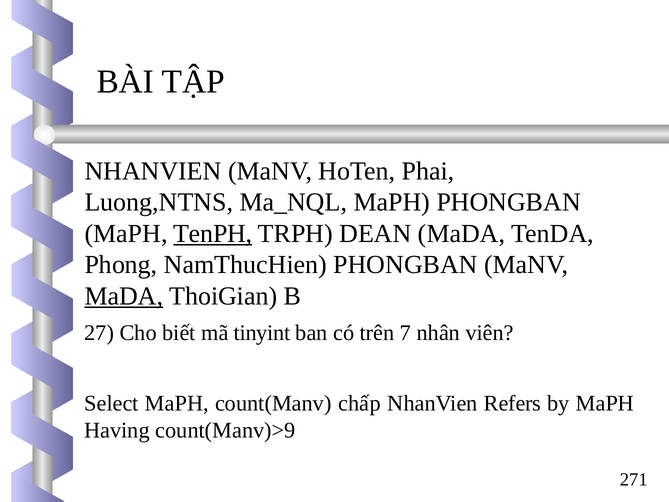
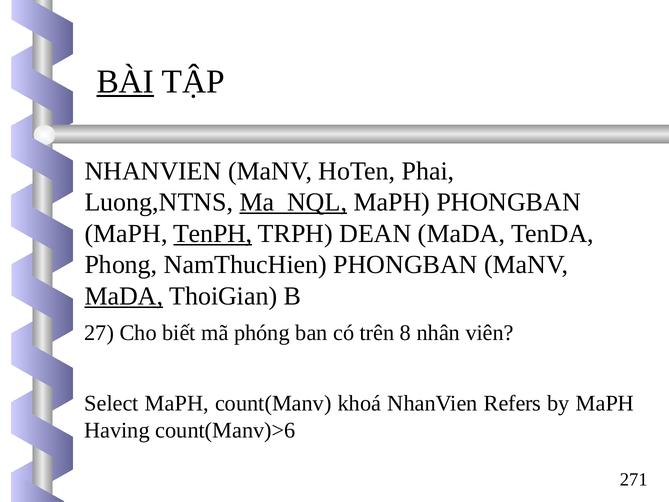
BÀI underline: none -> present (125, 81)
Ma_NQL underline: none -> present (293, 202)
tinyint: tinyint -> phóng (262, 333)
7: 7 -> 8 (406, 333)
chấp: chấp -> khoá (359, 403)
count(Manv)>9: count(Manv)>9 -> count(Manv)>6 (225, 430)
